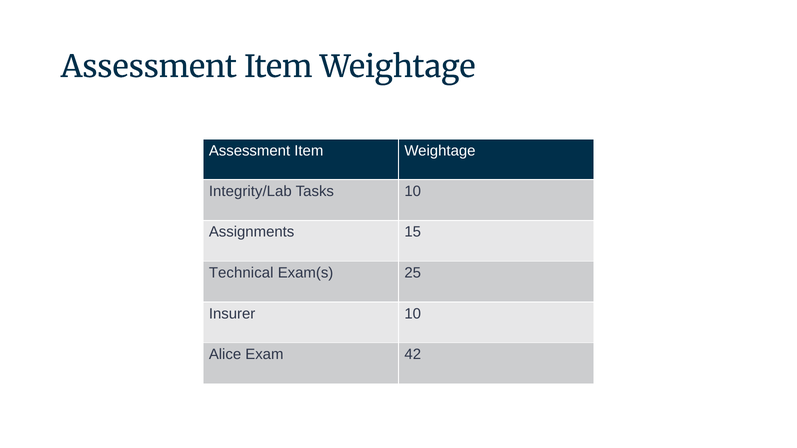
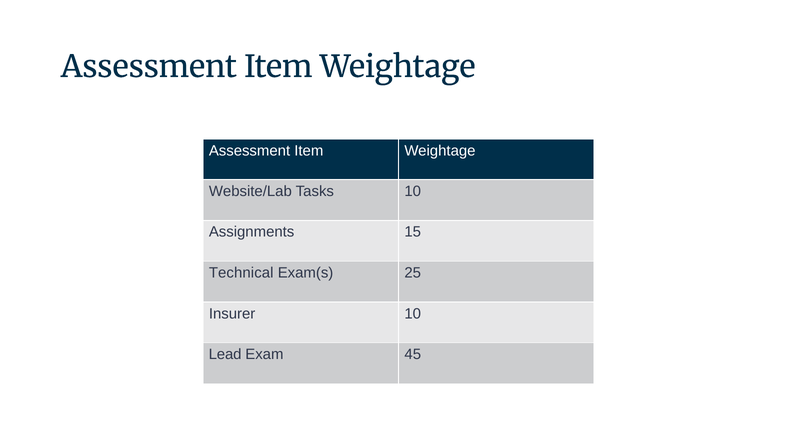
Integrity/Lab: Integrity/Lab -> Website/Lab (250, 191)
Alice: Alice -> Lead (225, 355)
42: 42 -> 45 (413, 355)
